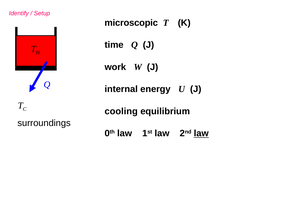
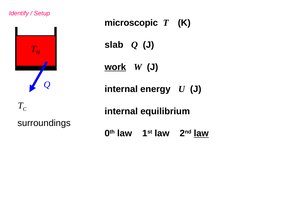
time: time -> slab (114, 45)
work underline: none -> present (115, 67)
cooling: cooling -> internal (121, 111)
